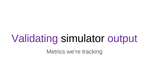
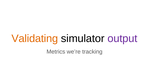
Validating colour: purple -> orange (35, 38)
